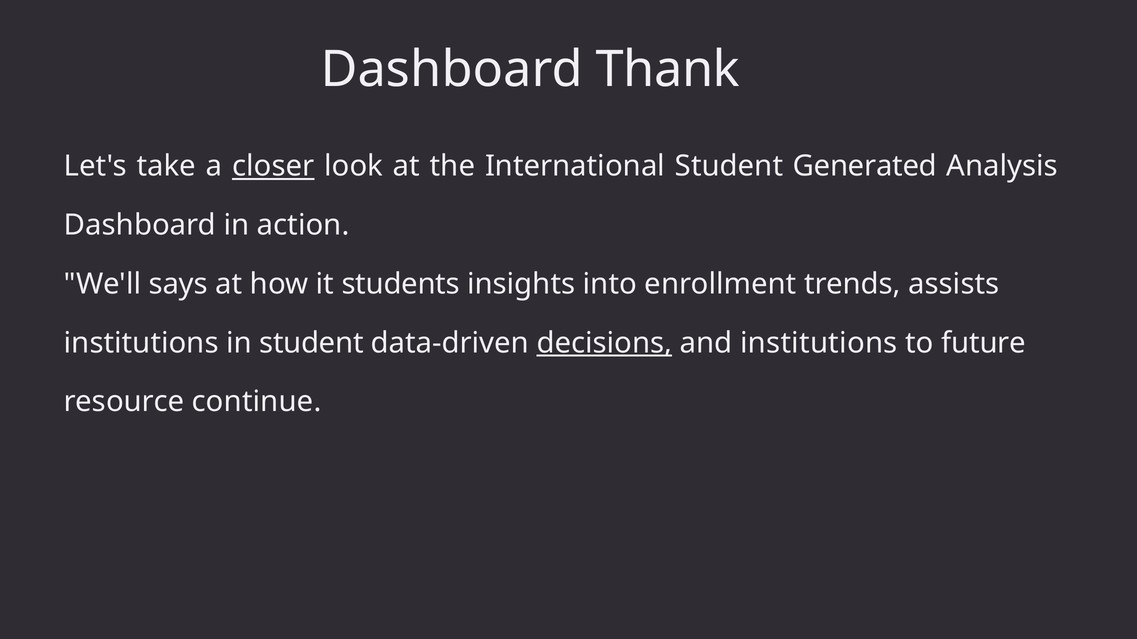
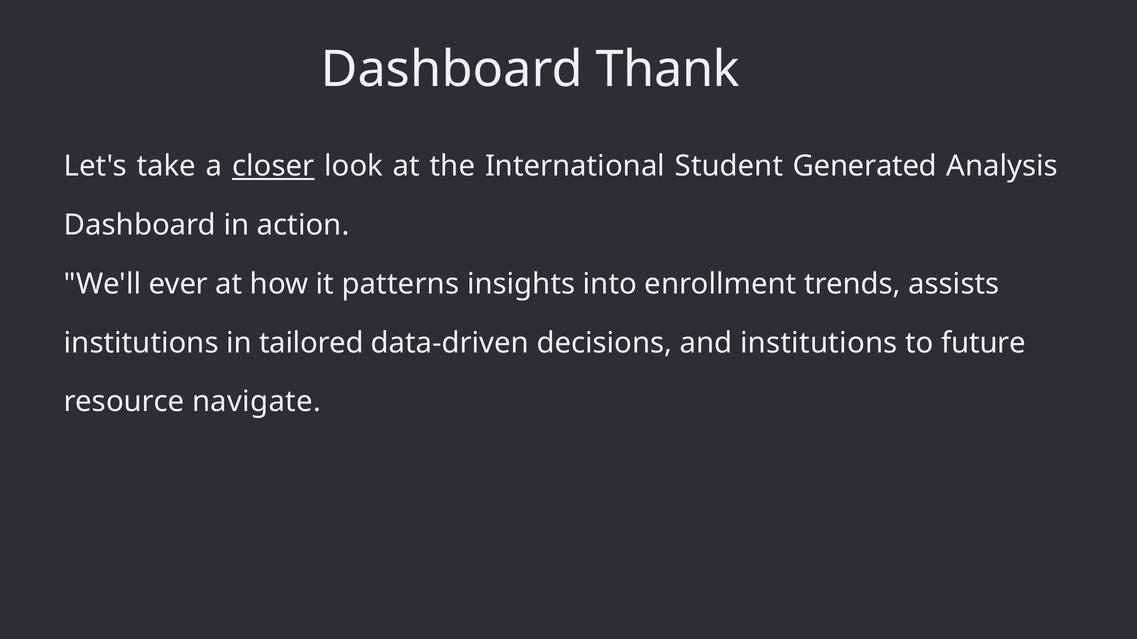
says: says -> ever (178, 284)
students: students -> patterns (400, 284)
in student: student -> tailored (311, 343)
decisions underline: present -> none (604, 343)
continue: continue -> navigate (257, 402)
